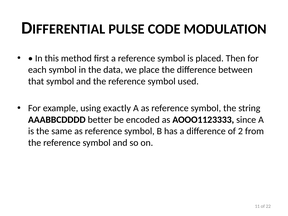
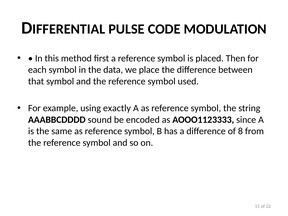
better: better -> sound (100, 120)
2: 2 -> 8 (240, 131)
